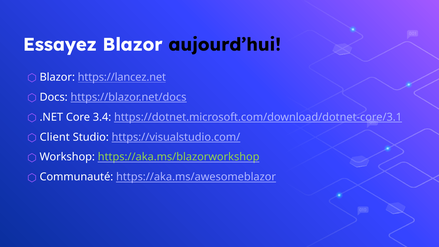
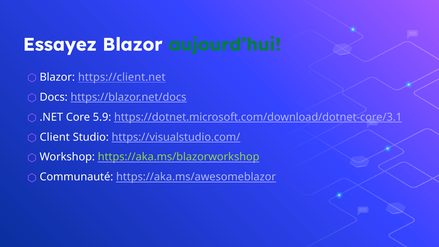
aujourd’hui colour: black -> green (225, 45)
https://lancez.net: https://lancez.net -> https://client.net (122, 77)
3.4: 3.4 -> 5.9 (102, 117)
